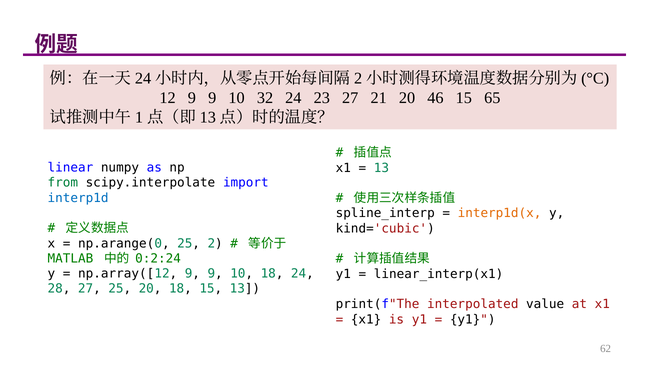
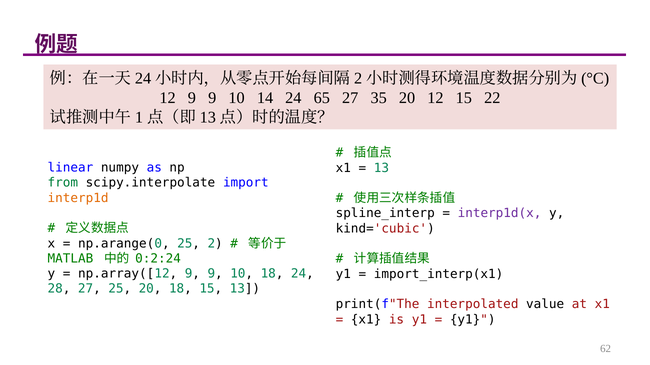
32: 32 -> 14 (265, 98)
23: 23 -> 65 (322, 98)
21: 21 -> 35 (379, 98)
20 46: 46 -> 12 (435, 98)
65: 65 -> 22 (492, 98)
interp1d colour: blue -> orange (78, 198)
interp1d(x colour: orange -> purple (500, 214)
linear_interp(x1: linear_interp(x1 -> import_interp(x1 (439, 274)
